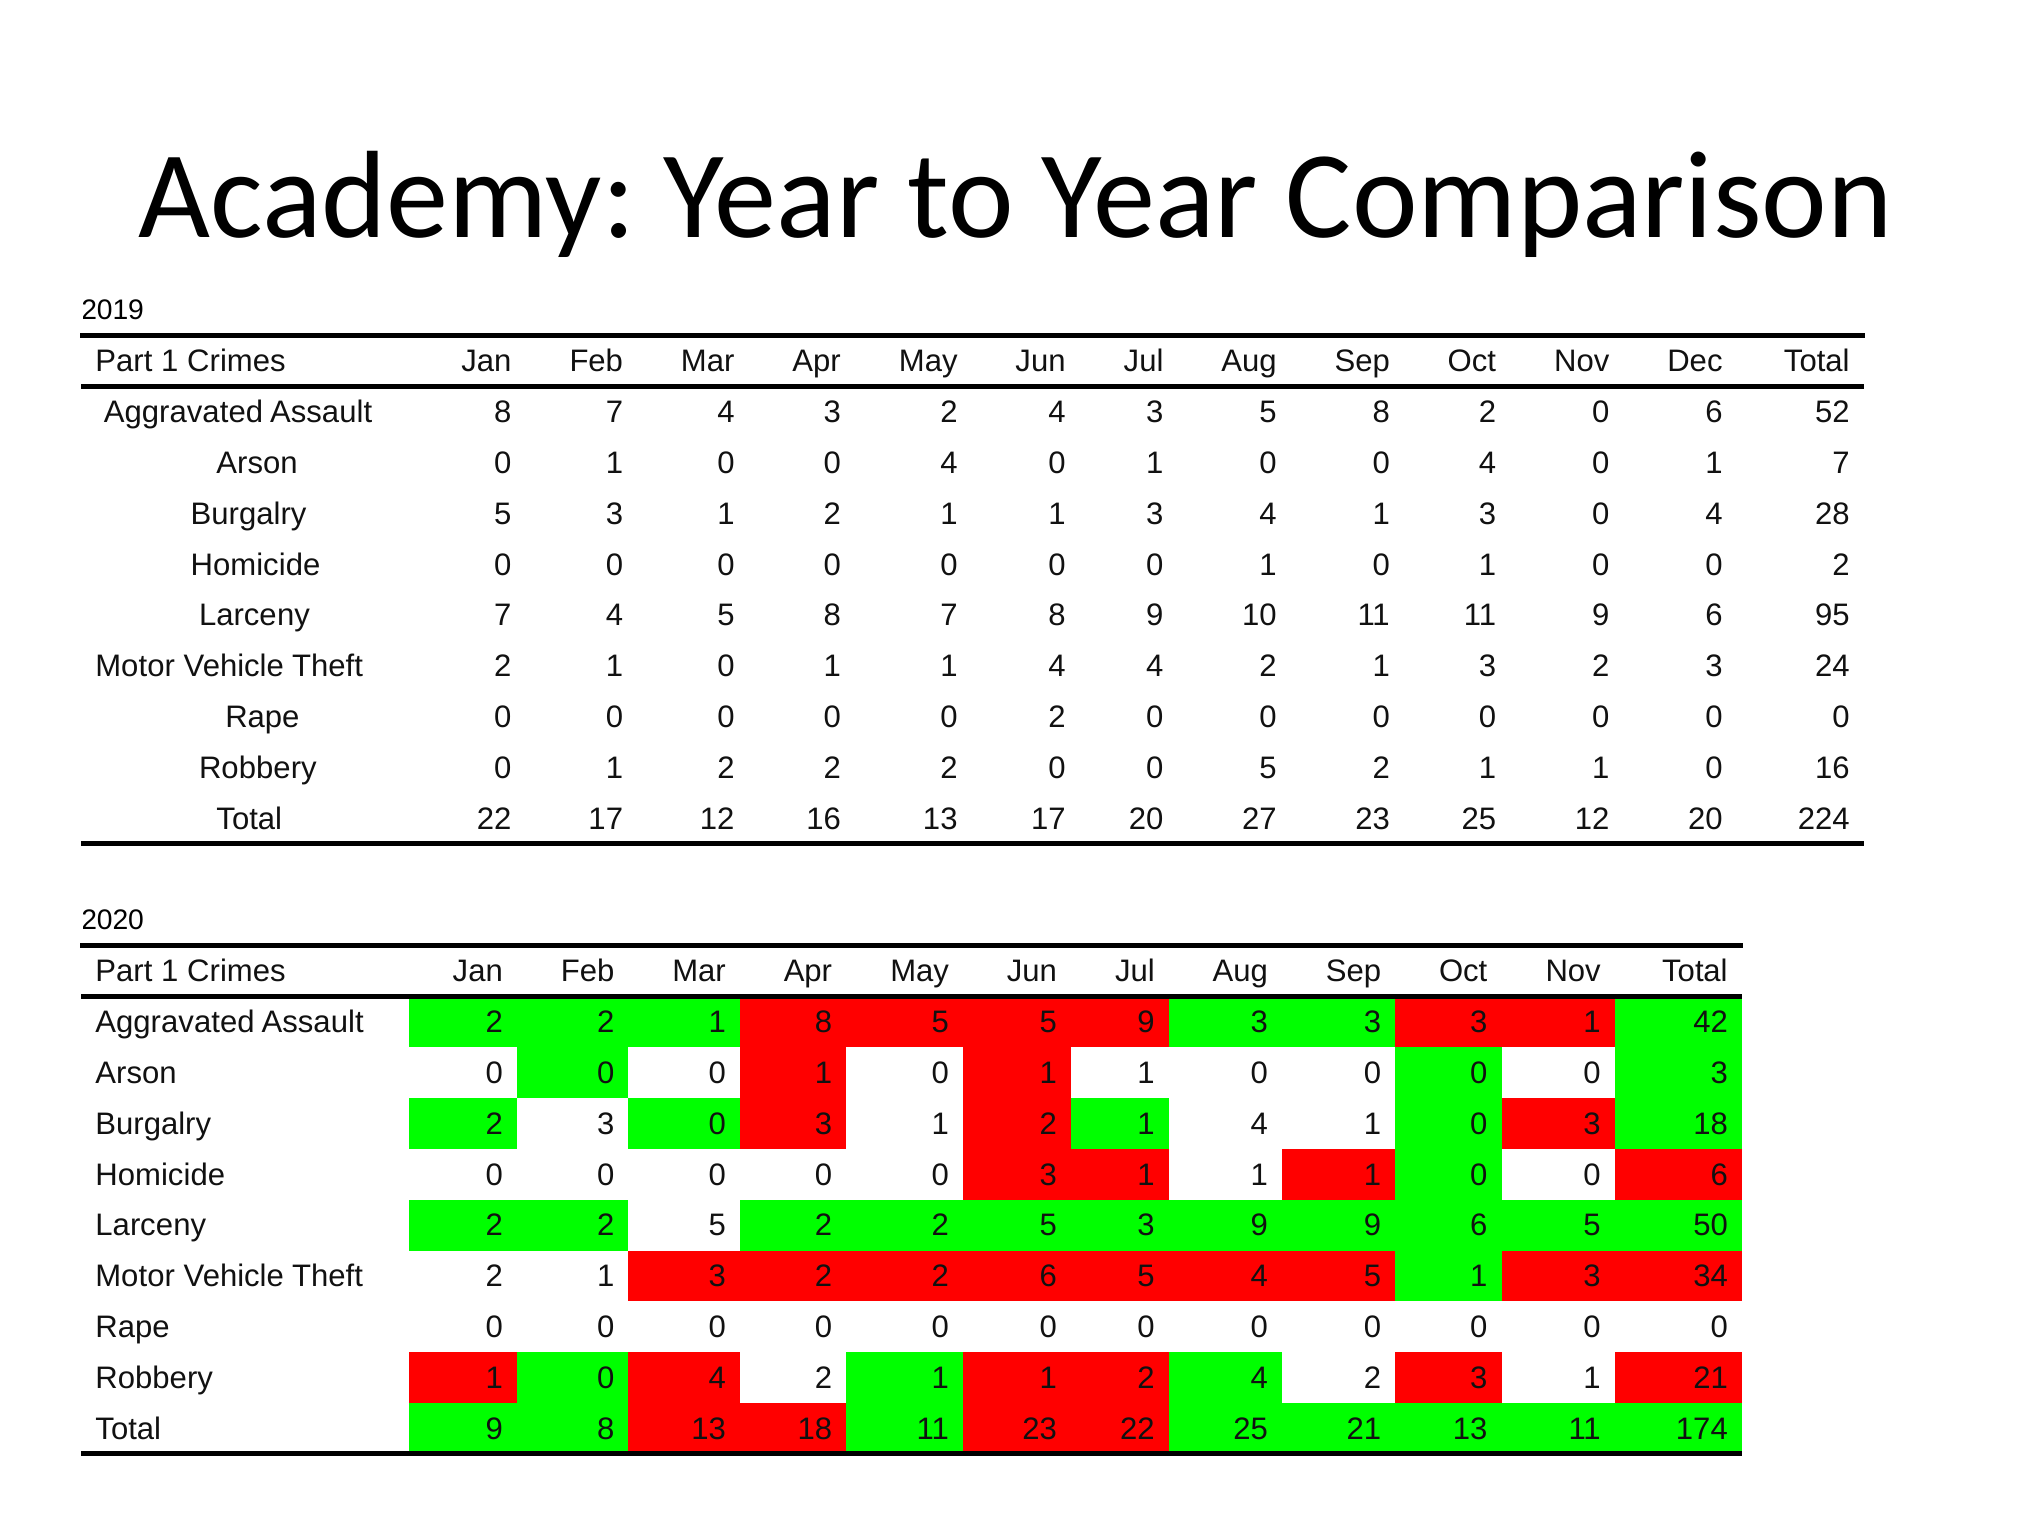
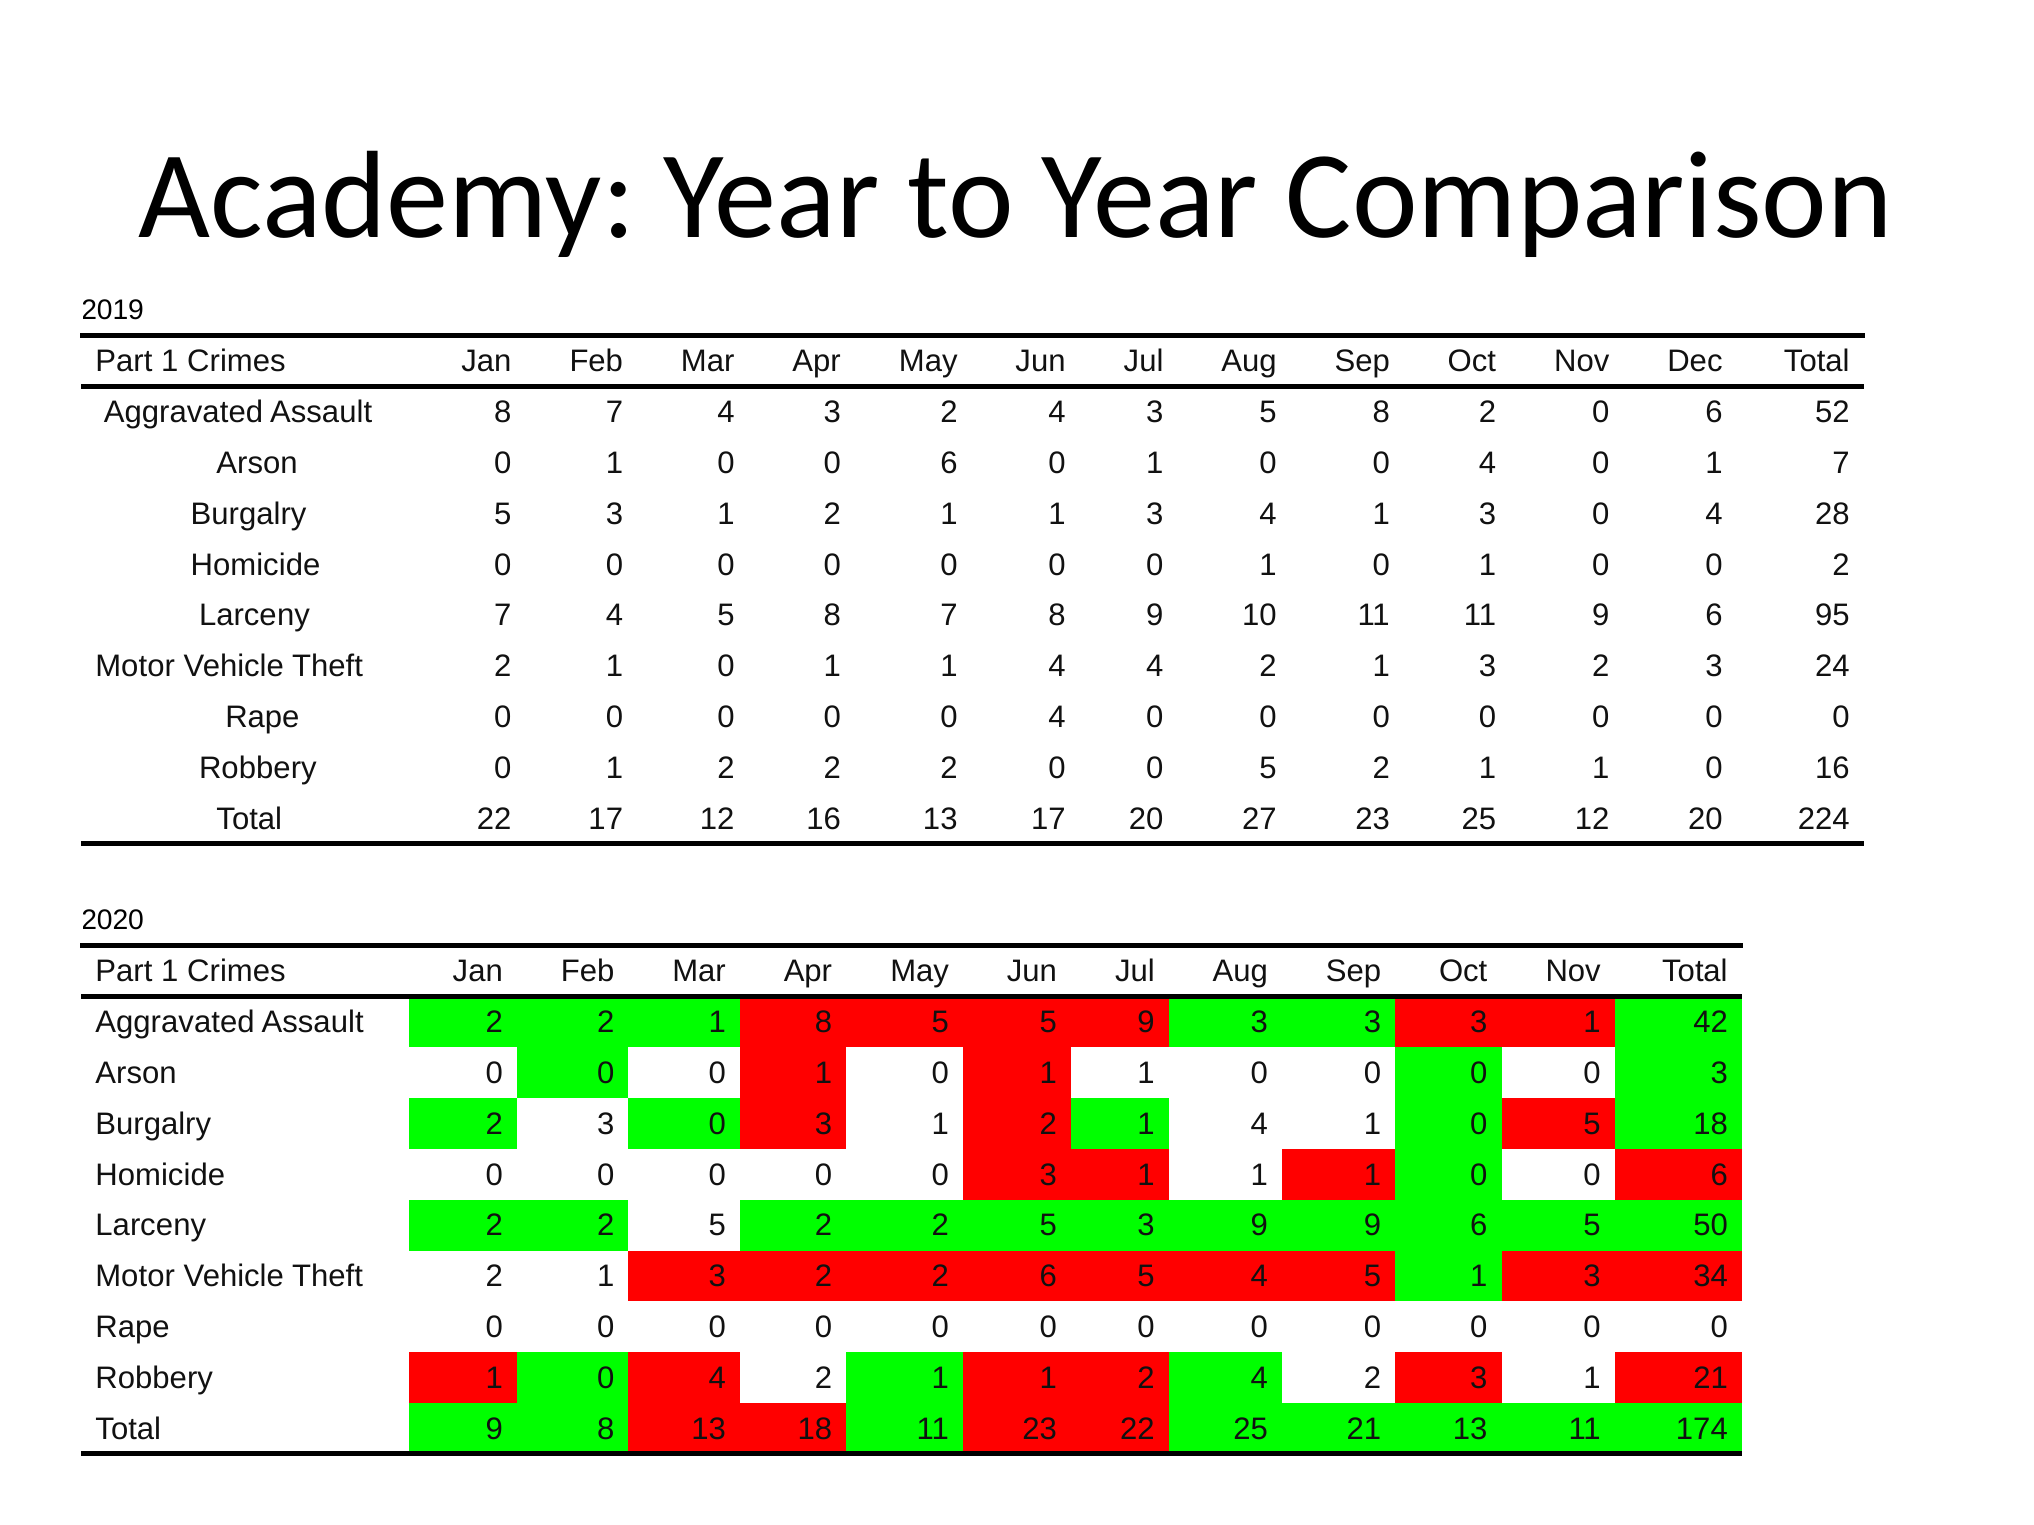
4: 4 -> 6 (949, 463)
0 0 0 2: 2 -> 4 (1057, 718)
1 0 3: 3 -> 5 (1592, 1124)
